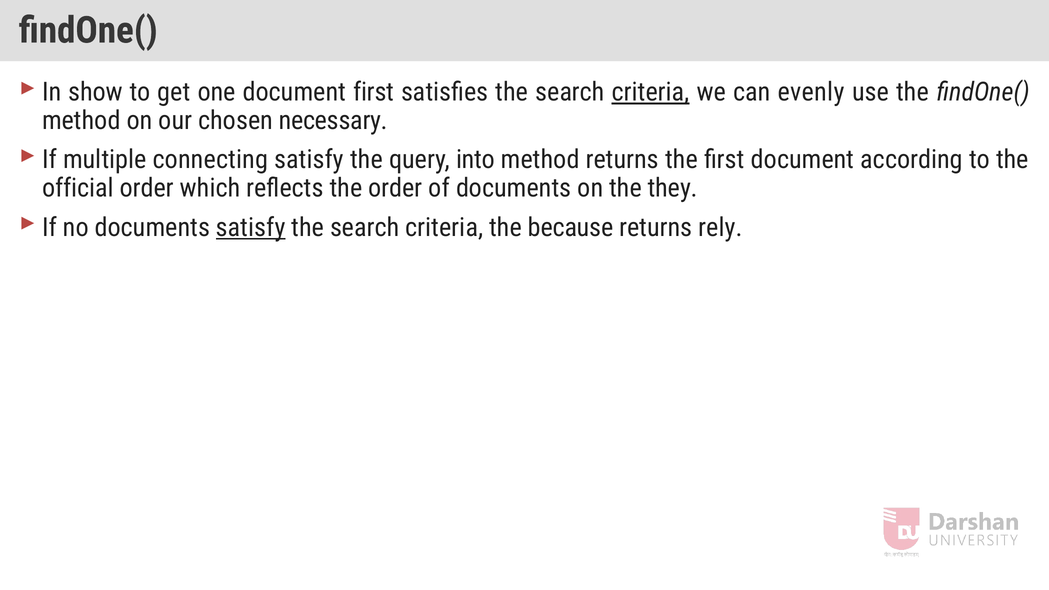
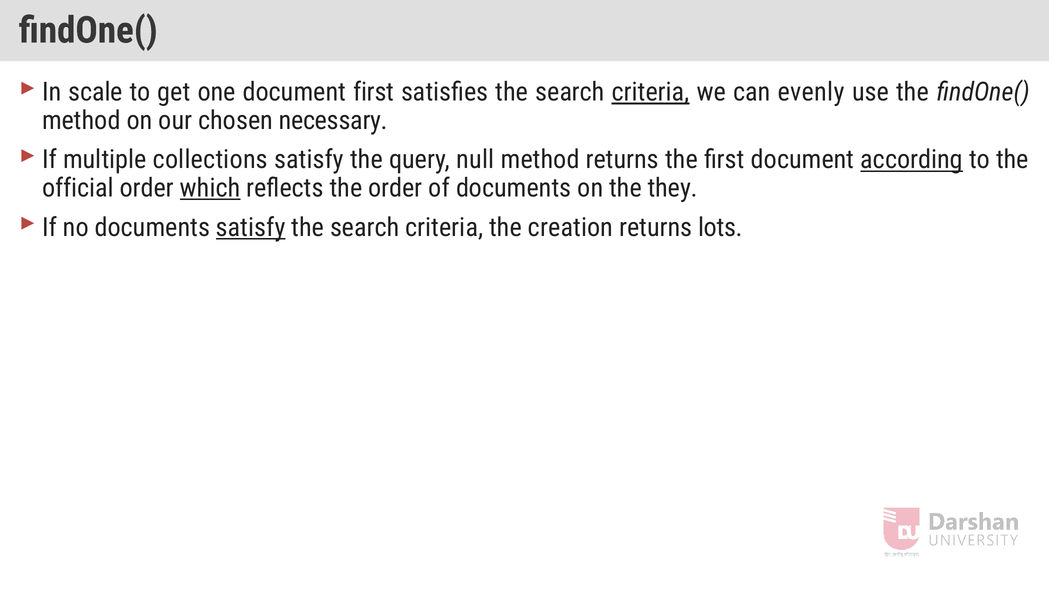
show: show -> scale (95, 92)
connecting: connecting -> collections (210, 160)
into: into -> null (475, 160)
according underline: none -> present (912, 160)
which underline: none -> present (210, 188)
because: because -> creation (570, 227)
rely: rely -> lots (721, 227)
